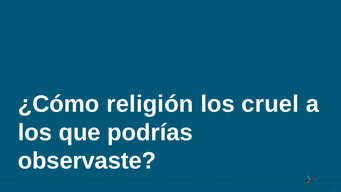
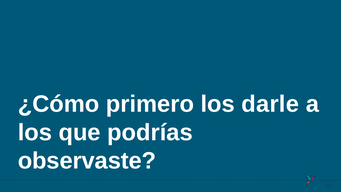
religión: religión -> primero (150, 104)
cruel: cruel -> darle (270, 104)
